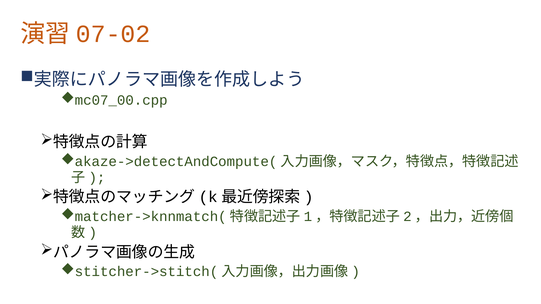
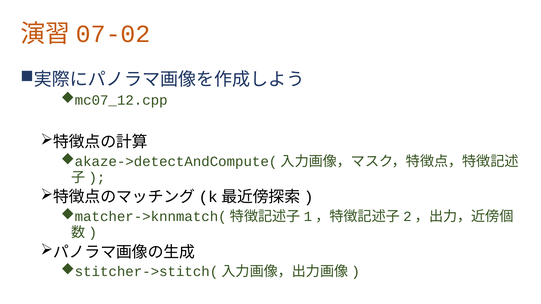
mc07_00.cpp: mc07_00.cpp -> mc07_12.cpp (121, 100)
